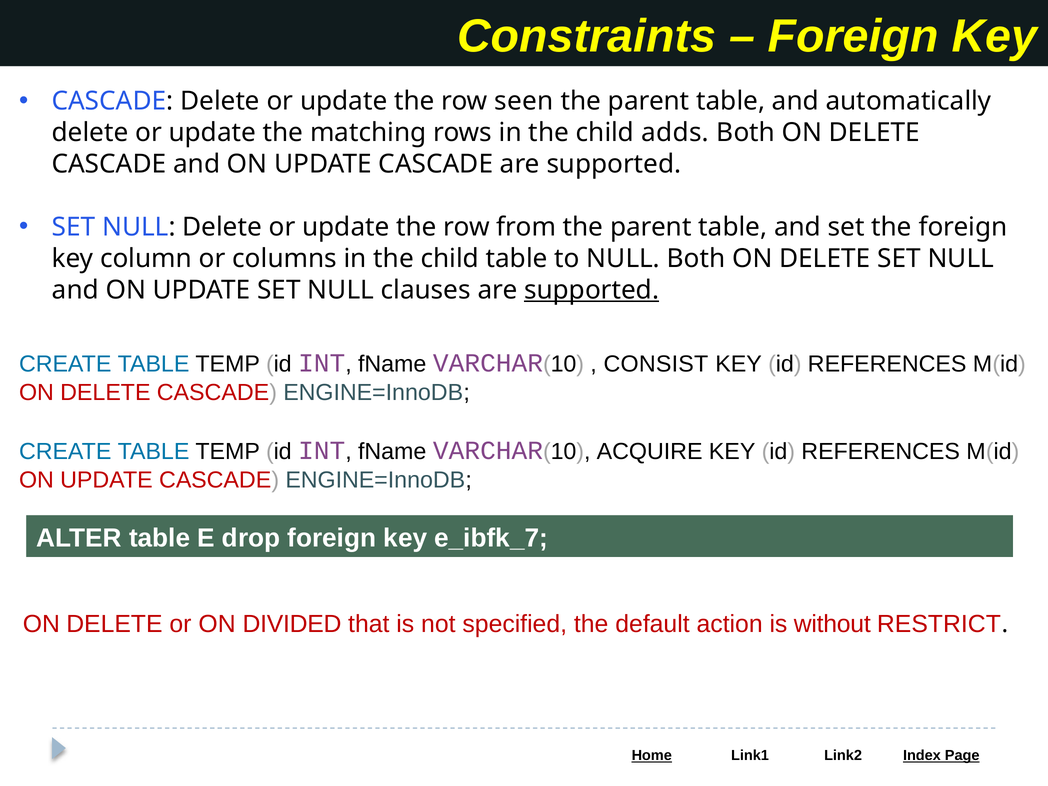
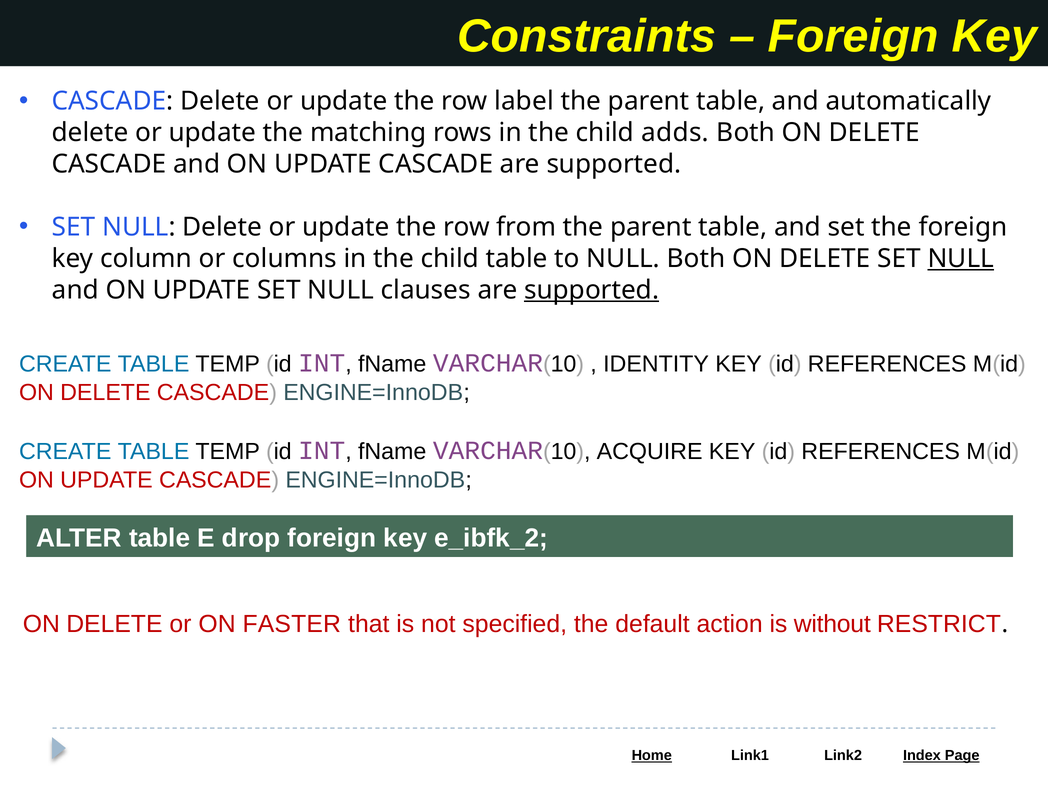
seen: seen -> label (524, 101)
NULL underline: none -> present (961, 258)
CONSIST: CONSIST -> IDENTITY (656, 364)
e_ibfk_7: e_ibfk_7 -> e_ibfk_2 (491, 538)
DIVIDED: DIVIDED -> FASTER (292, 624)
